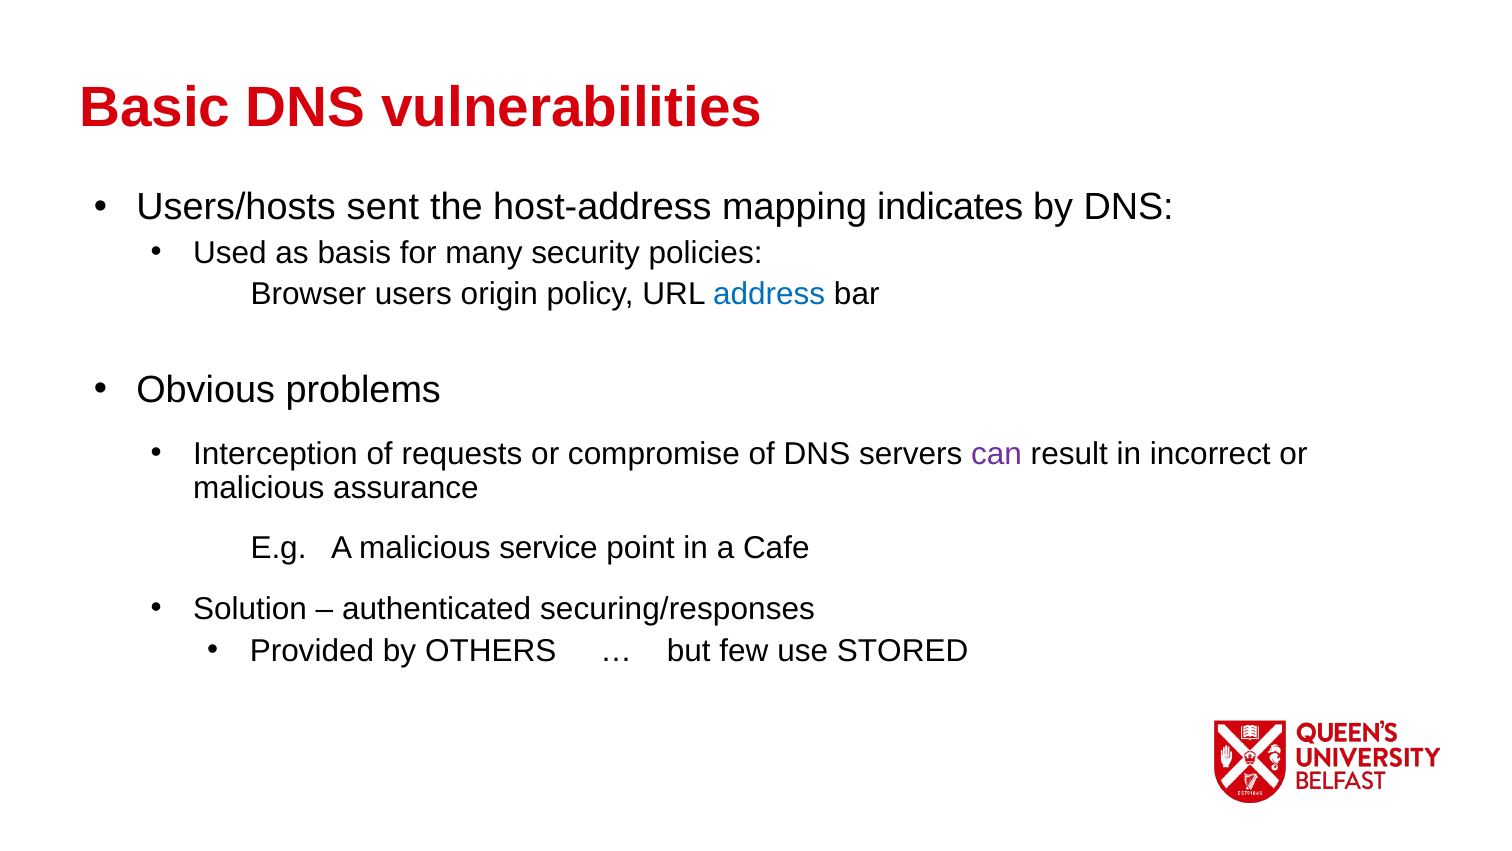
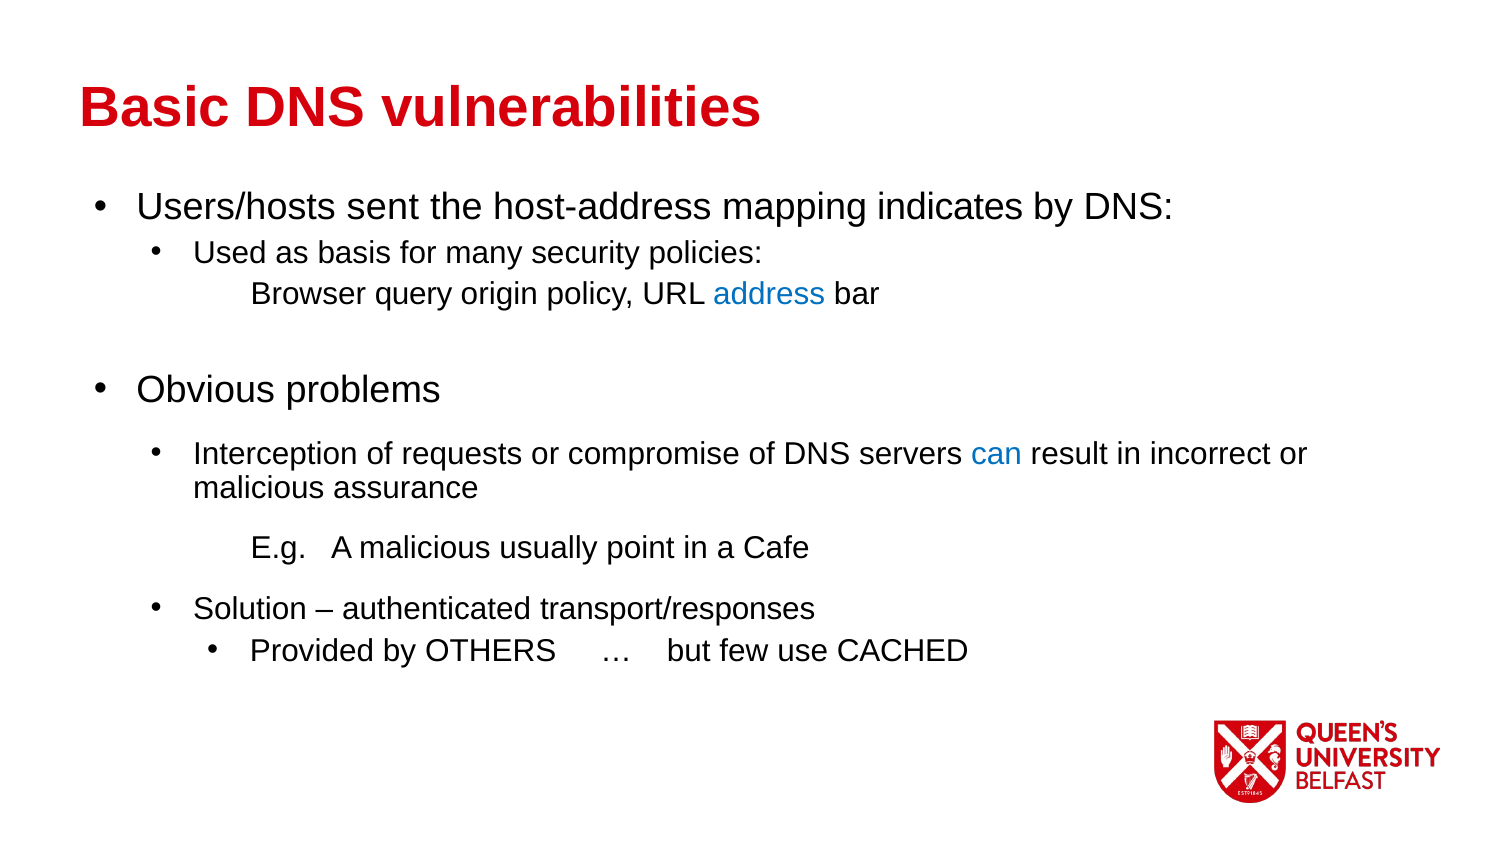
users: users -> query (414, 294)
can colour: purple -> blue (997, 453)
service: service -> usually (548, 548)
securing/responses: securing/responses -> transport/responses (678, 608)
STORED: STORED -> CACHED (903, 650)
